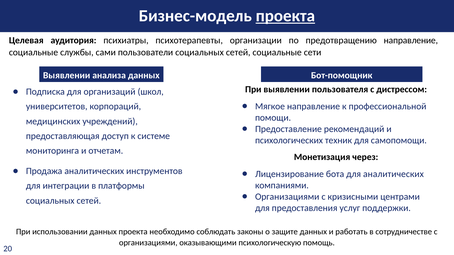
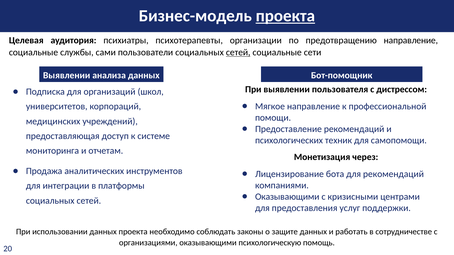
сетей underline: none -> present (238, 52)
для аналитических: аналитических -> рекомендаций (393, 174)
Организациями: Организациями -> Оказывающими (287, 197)
